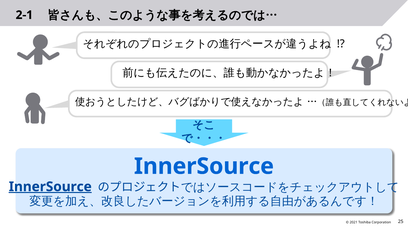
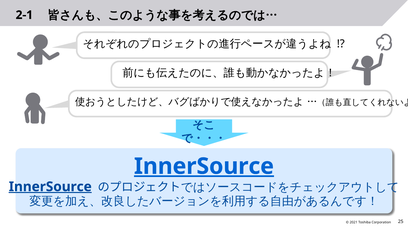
InnerSource underline: none -> present (204, 166)
